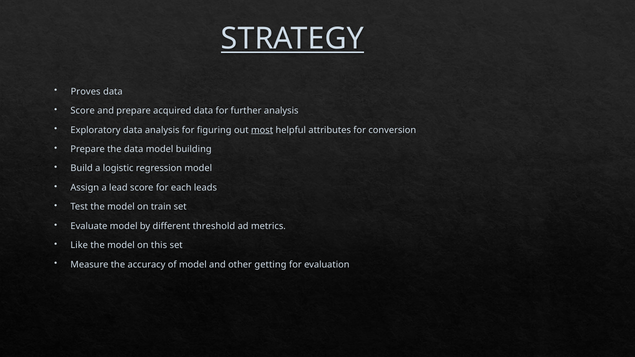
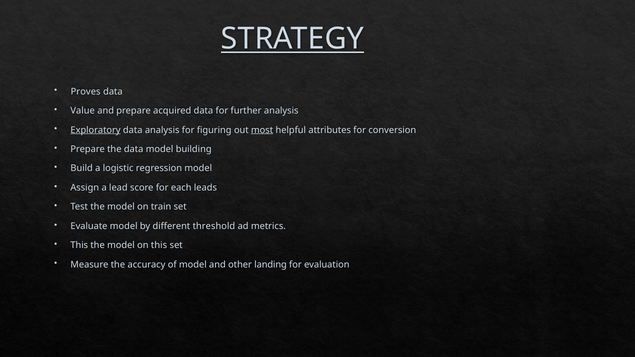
Score: Score -> Value (83, 111)
Exploratory underline: none -> present (96, 130)
Like: Like -> This (79, 245)
getting: getting -> landing (271, 265)
